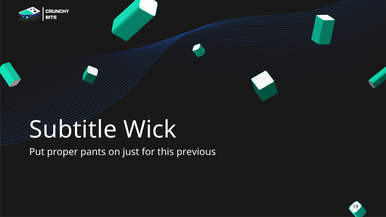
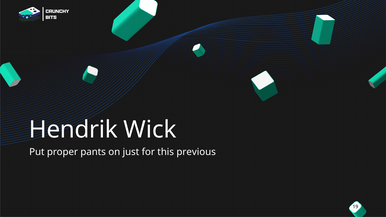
Subtitle: Subtitle -> Hendrik (73, 130)
